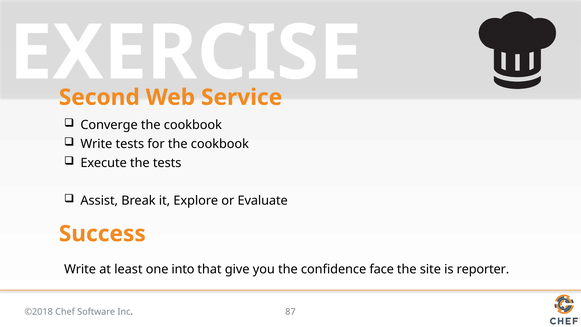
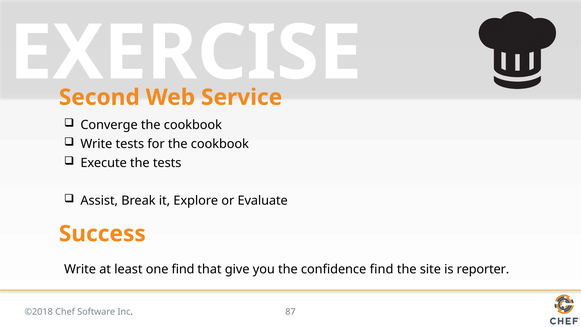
one into: into -> find (183, 269)
confidence face: face -> find (382, 269)
